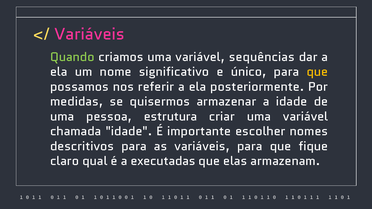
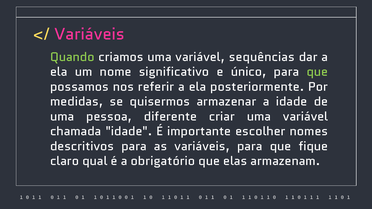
que colour: yellow -> light green (317, 72)
estrutura: estrutura -> diferente (171, 117)
executadas: executadas -> obrigatório (163, 161)
